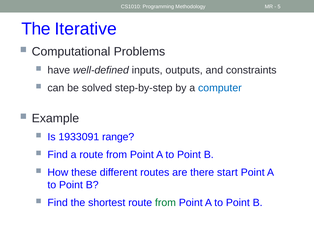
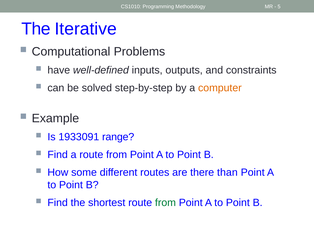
computer colour: blue -> orange (220, 88)
these: these -> some (84, 173)
start: start -> than (227, 173)
